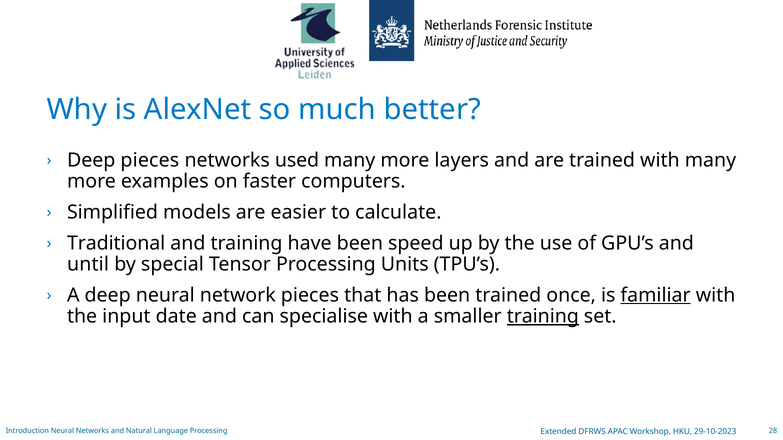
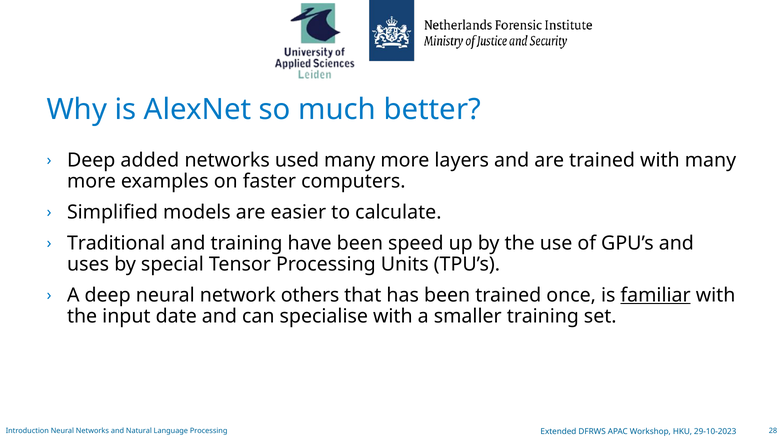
Deep pieces: pieces -> added (150, 160)
until: until -> uses (88, 265)
network pieces: pieces -> others (310, 295)
training underline: present -> none (543, 317)
